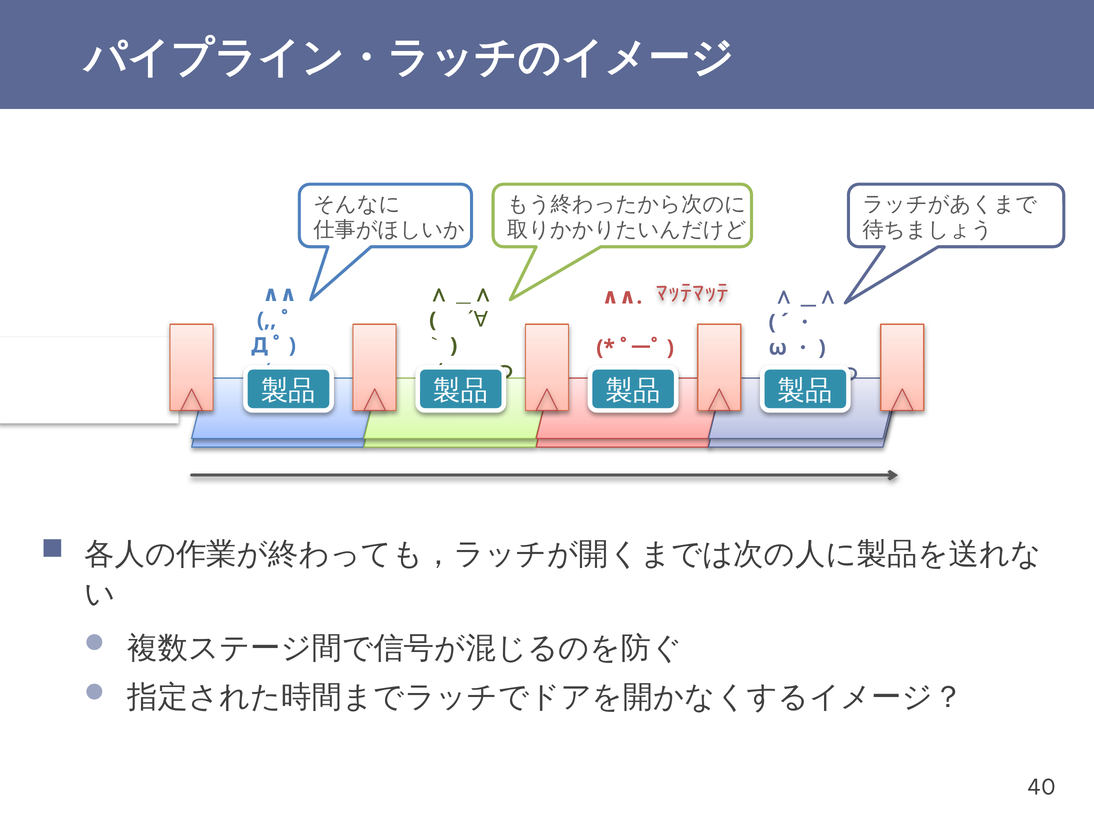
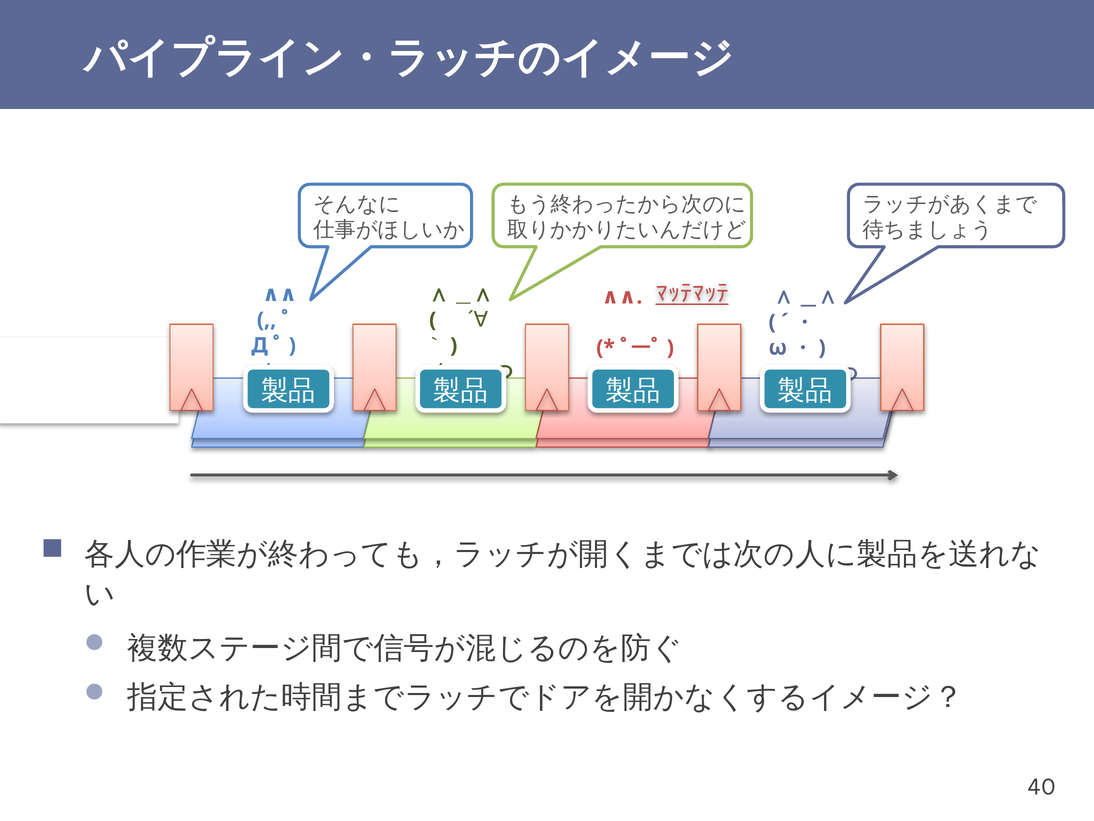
ﾏｯﾃﾏｯﾃ underline: none -> present (692, 293)
